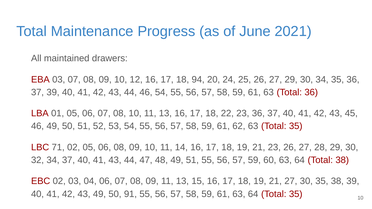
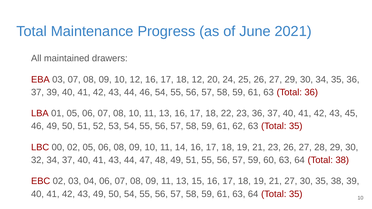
18 94: 94 -> 12 (198, 80)
71: 71 -> 00 (58, 147)
50 91: 91 -> 54 (130, 194)
